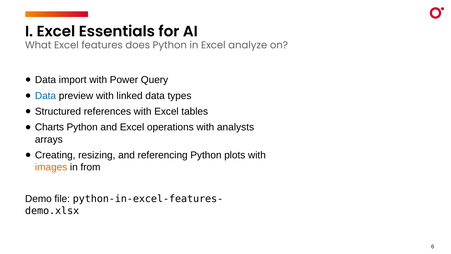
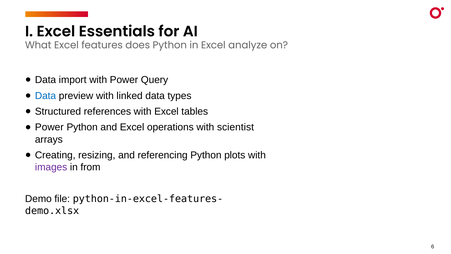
Charts: Charts -> Power (49, 127)
analysts: analysts -> scientist (236, 127)
images colour: orange -> purple (51, 167)
